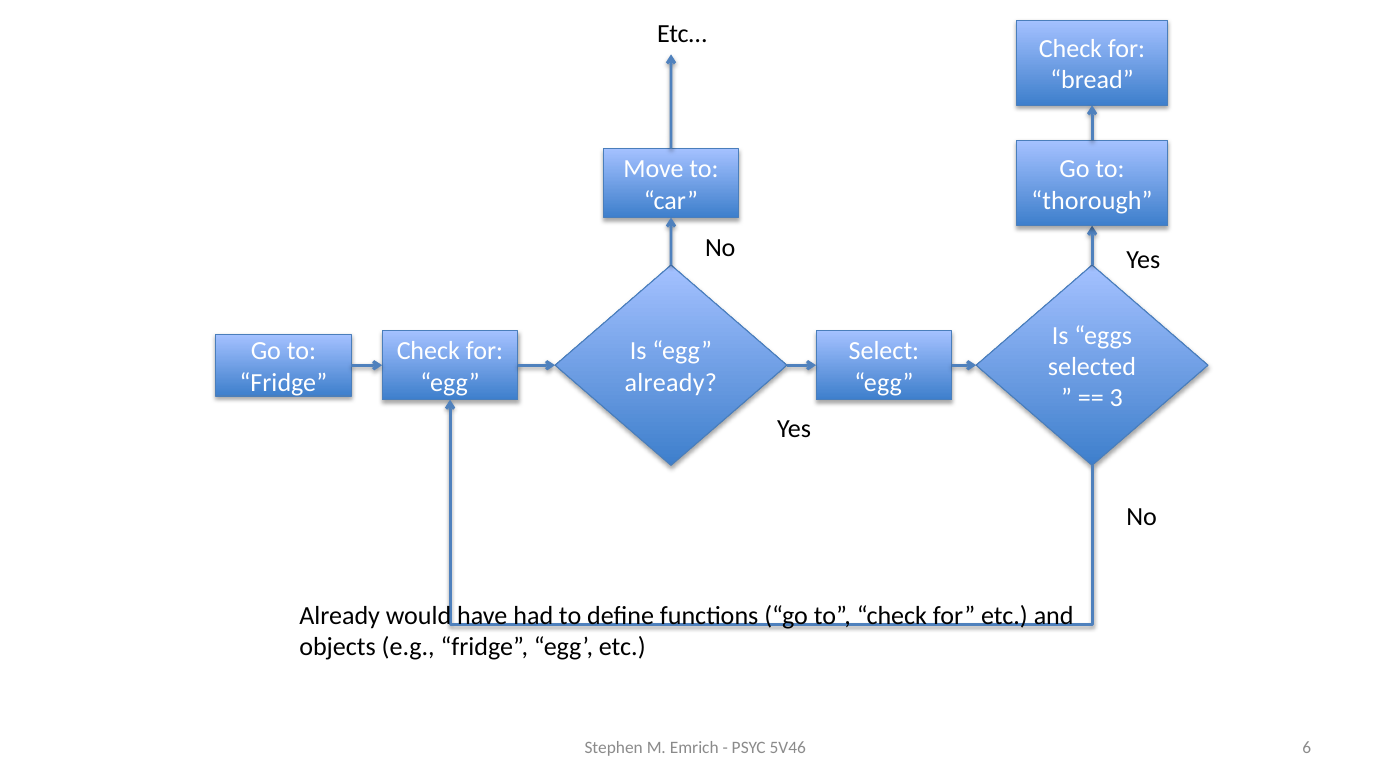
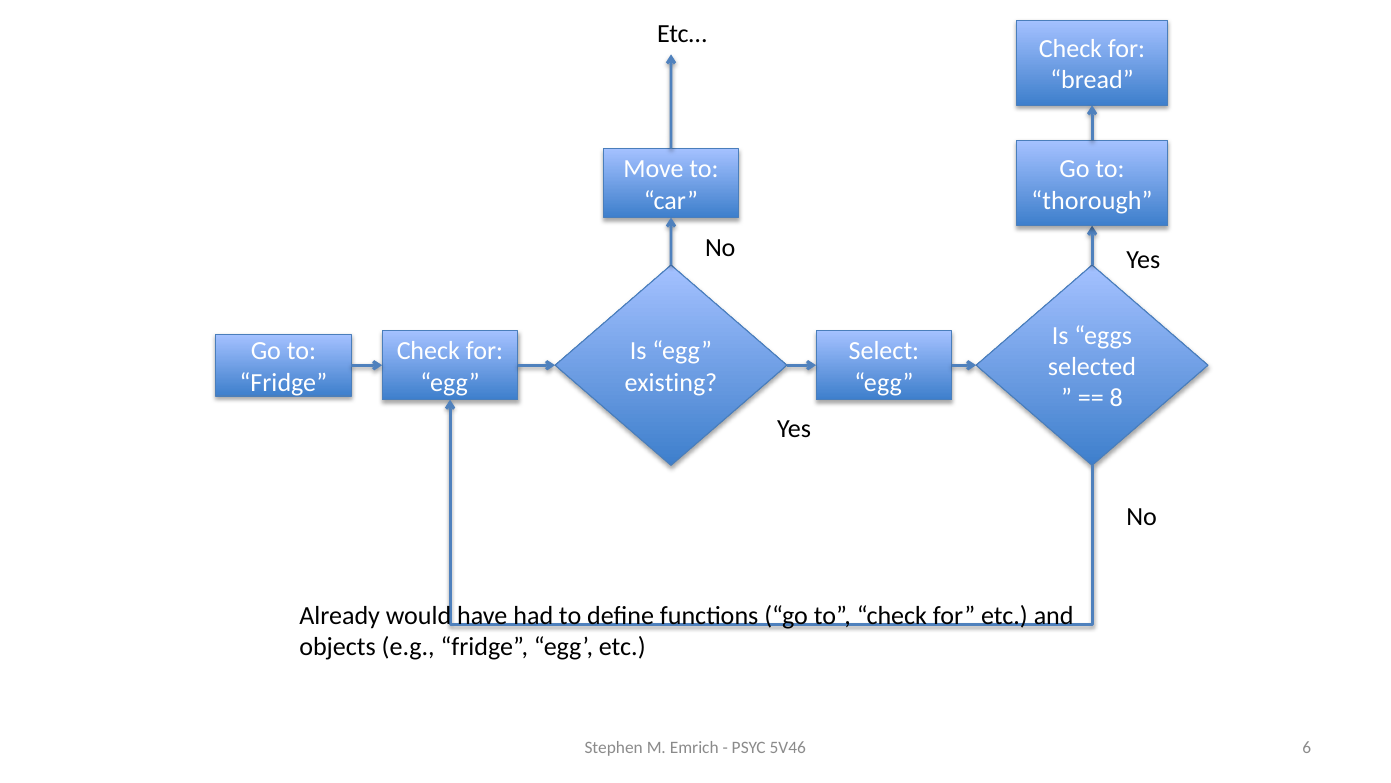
already: already -> existing (671, 382)
3: 3 -> 8 (1116, 398)
